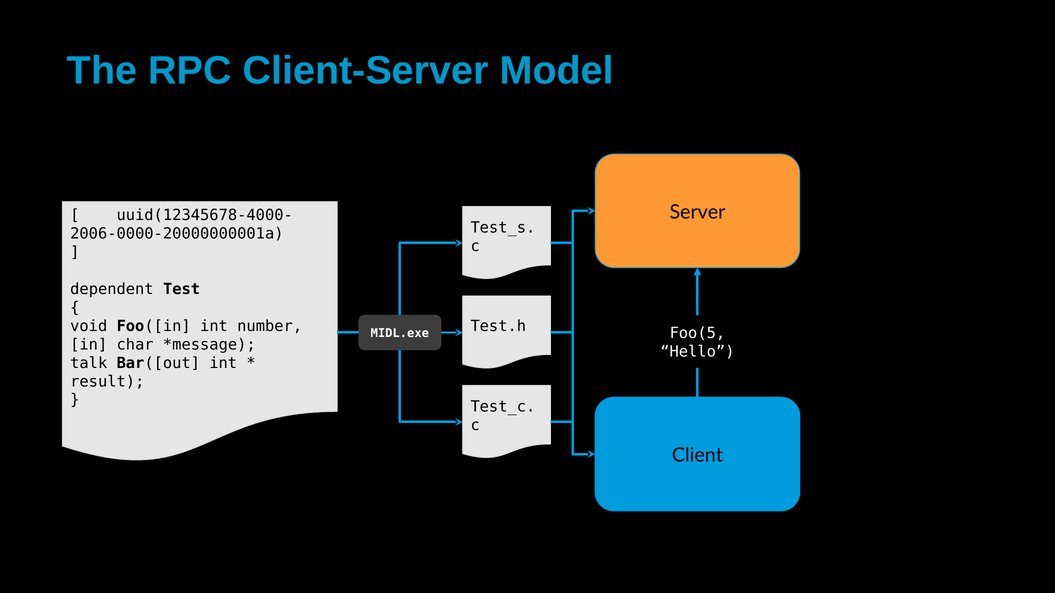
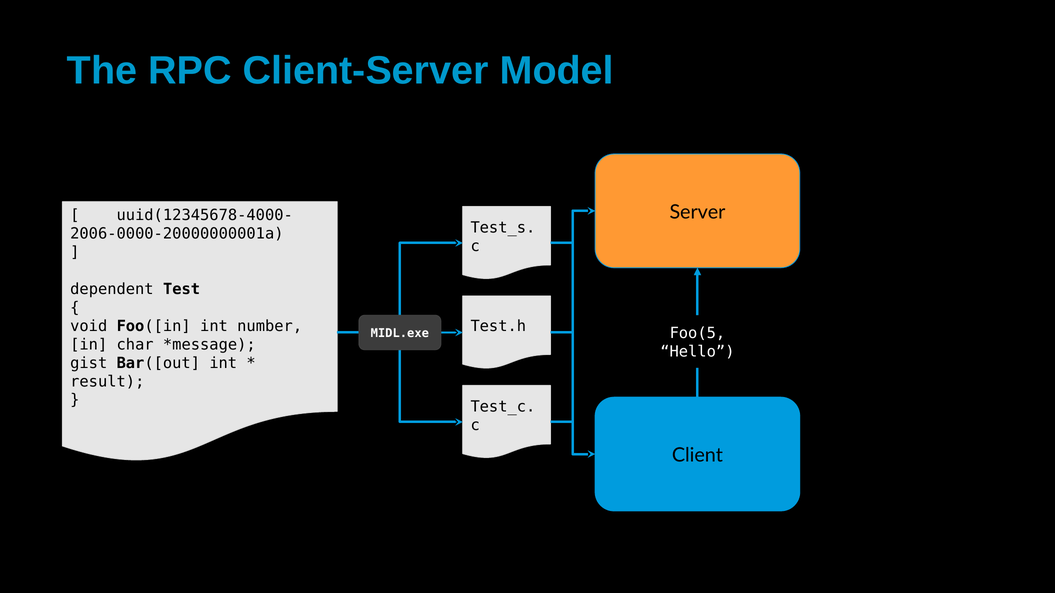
talk: talk -> gist (89, 363)
